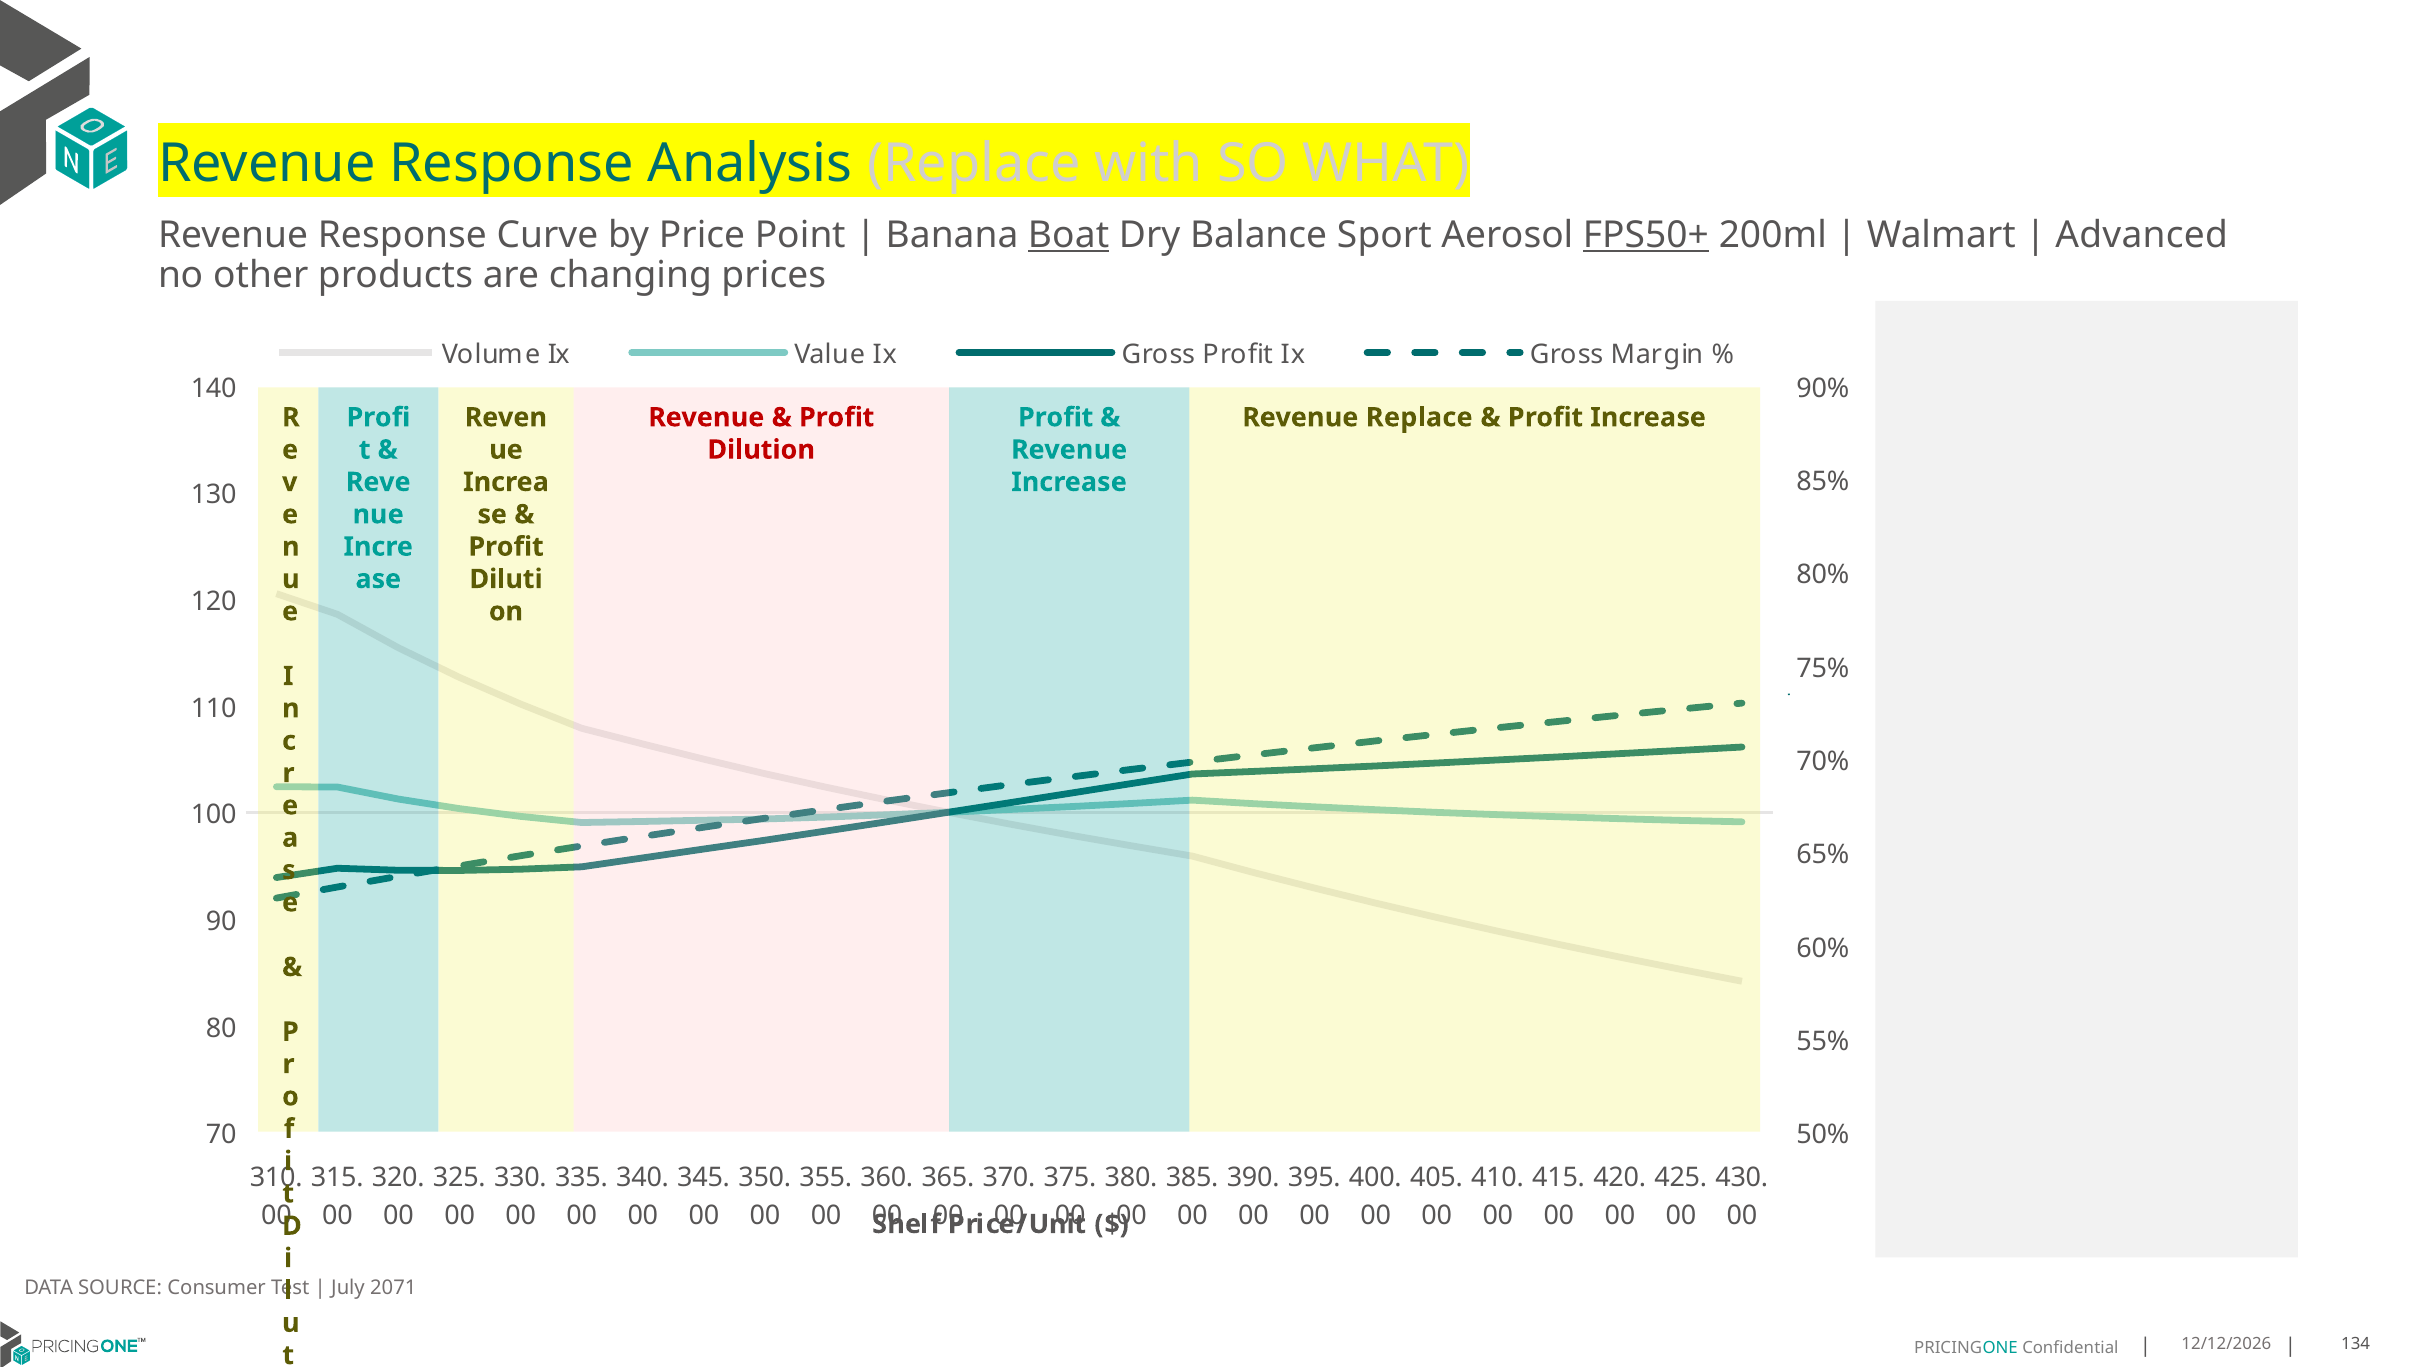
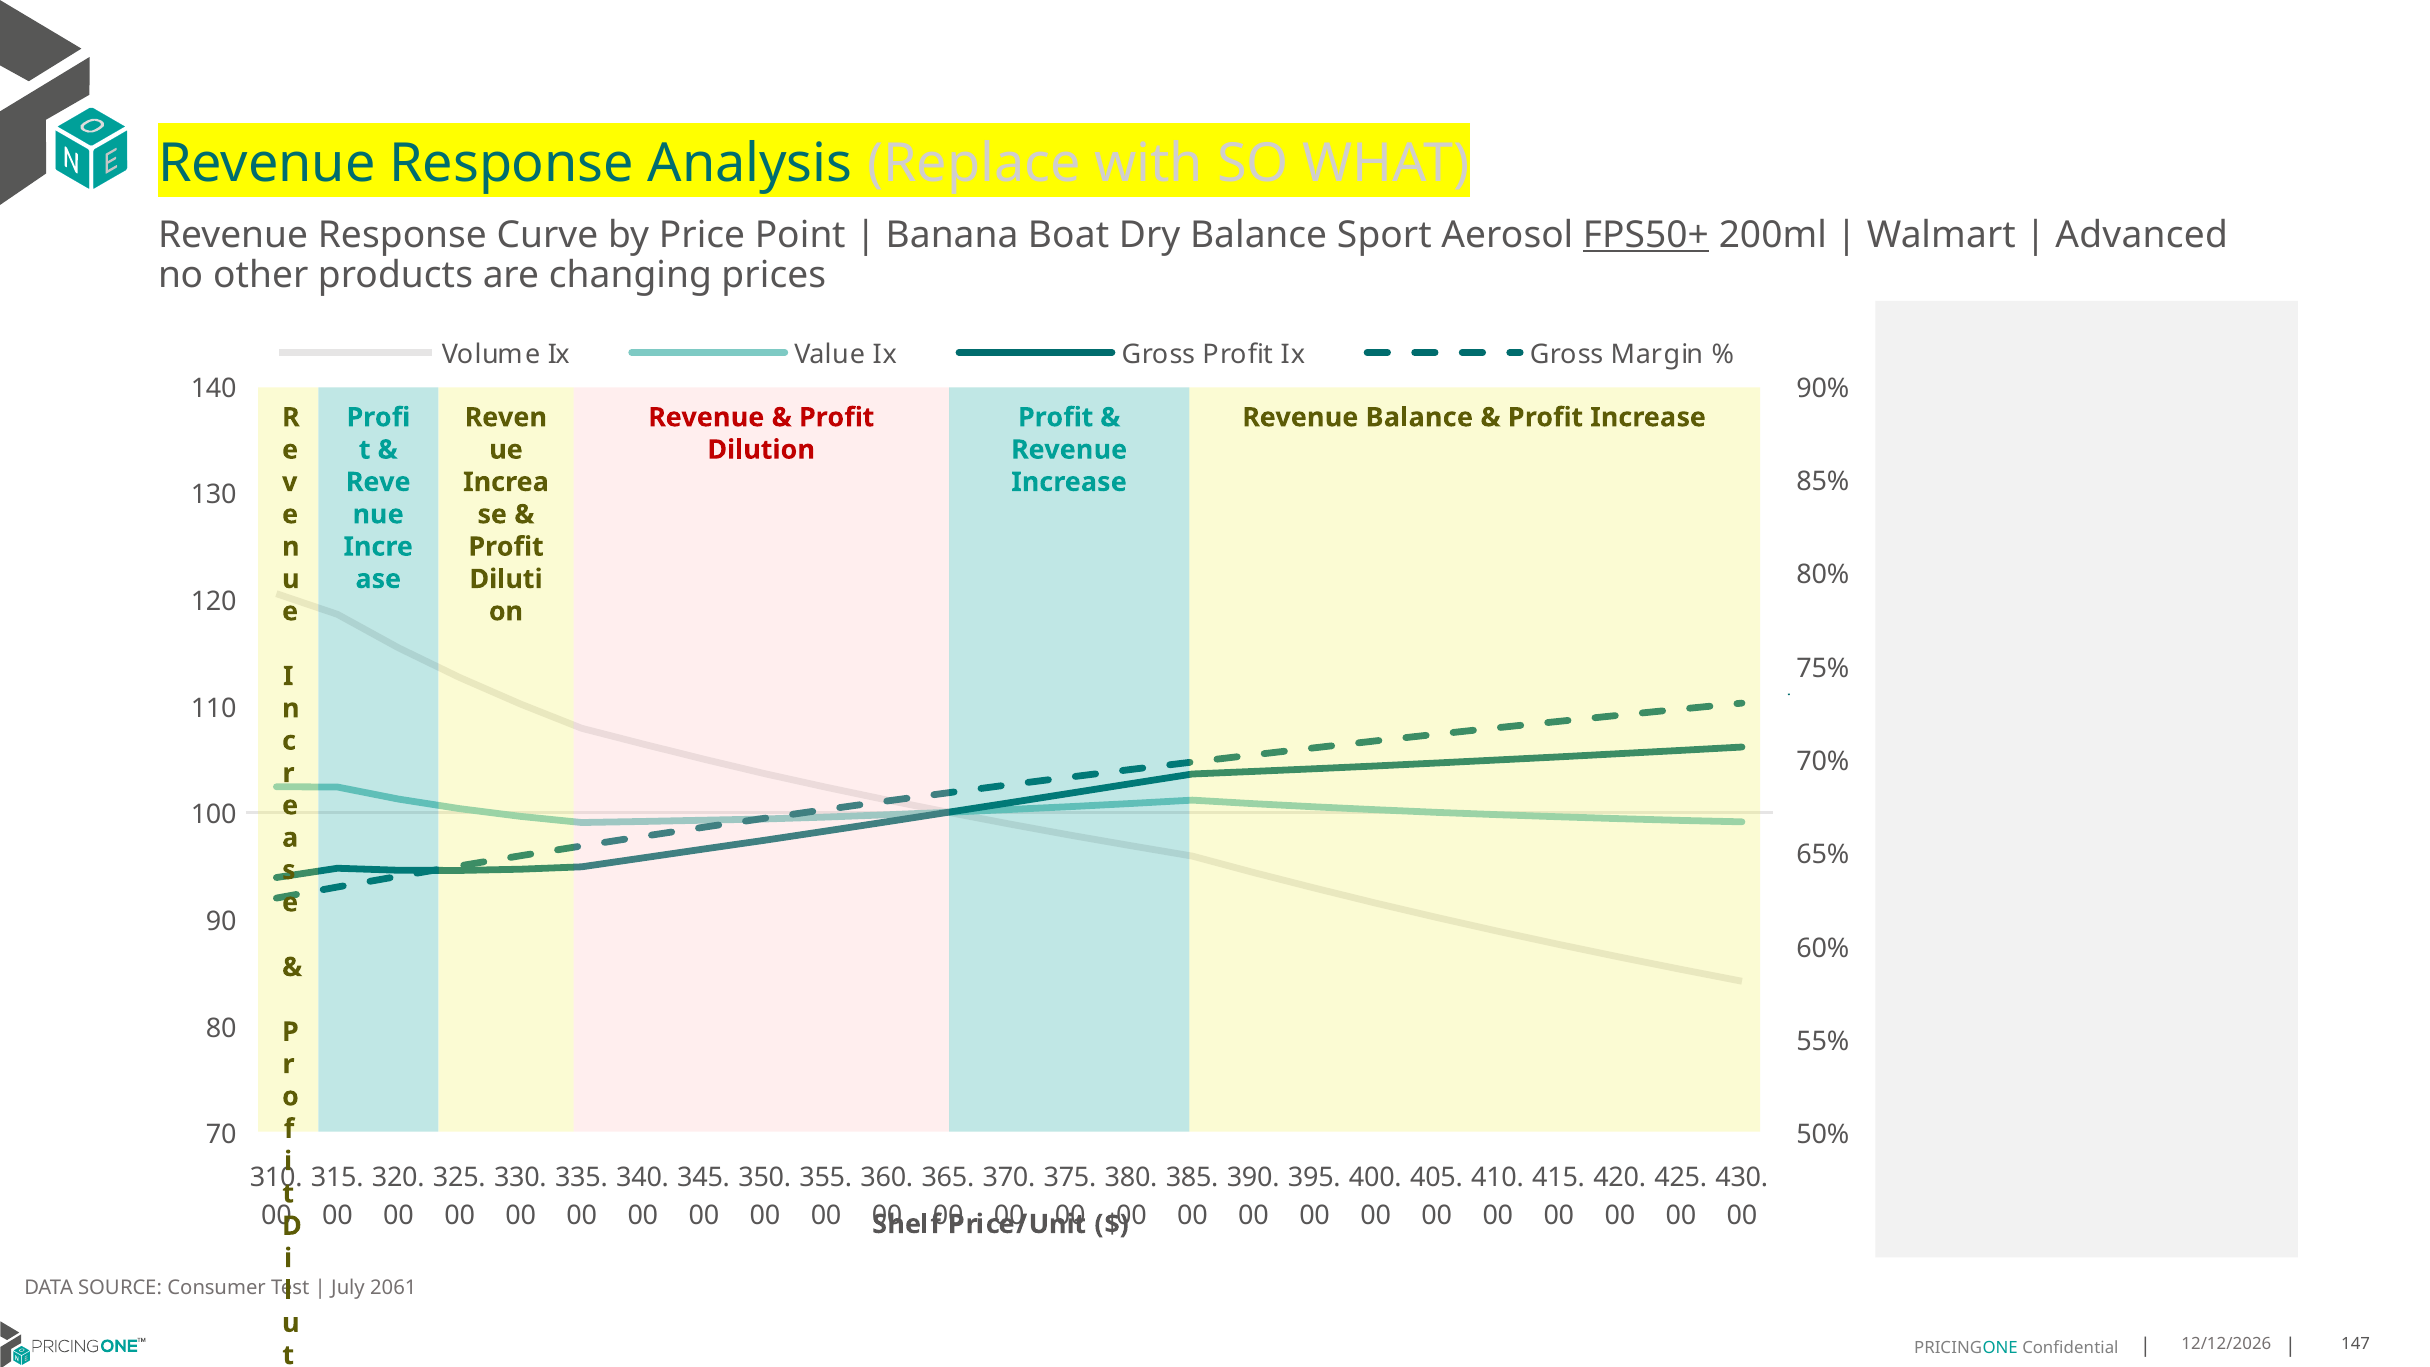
Boat underline: present -> none (1069, 235)
Revenue Replace: Replace -> Balance (1419, 417)
2071: 2071 -> 2061 (393, 1287)
134: 134 -> 147 (2356, 1344)
